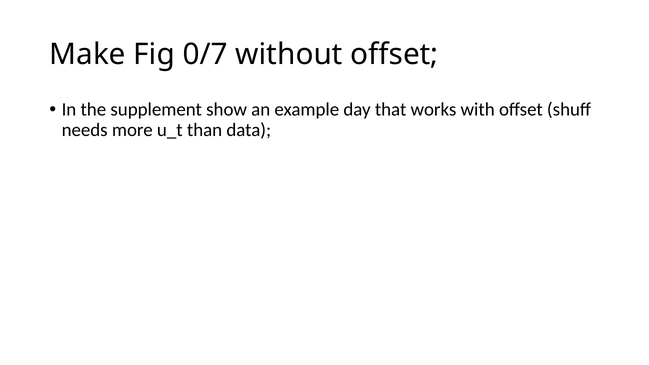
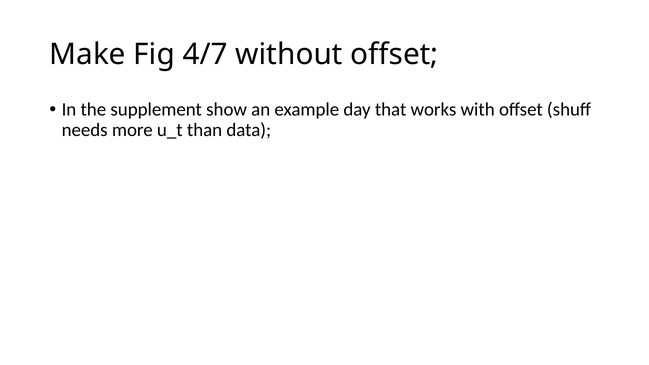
0/7: 0/7 -> 4/7 (205, 55)
